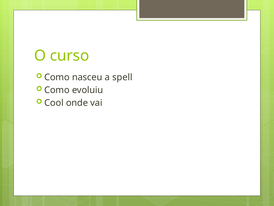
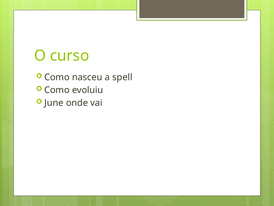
Cool: Cool -> June (54, 103)
